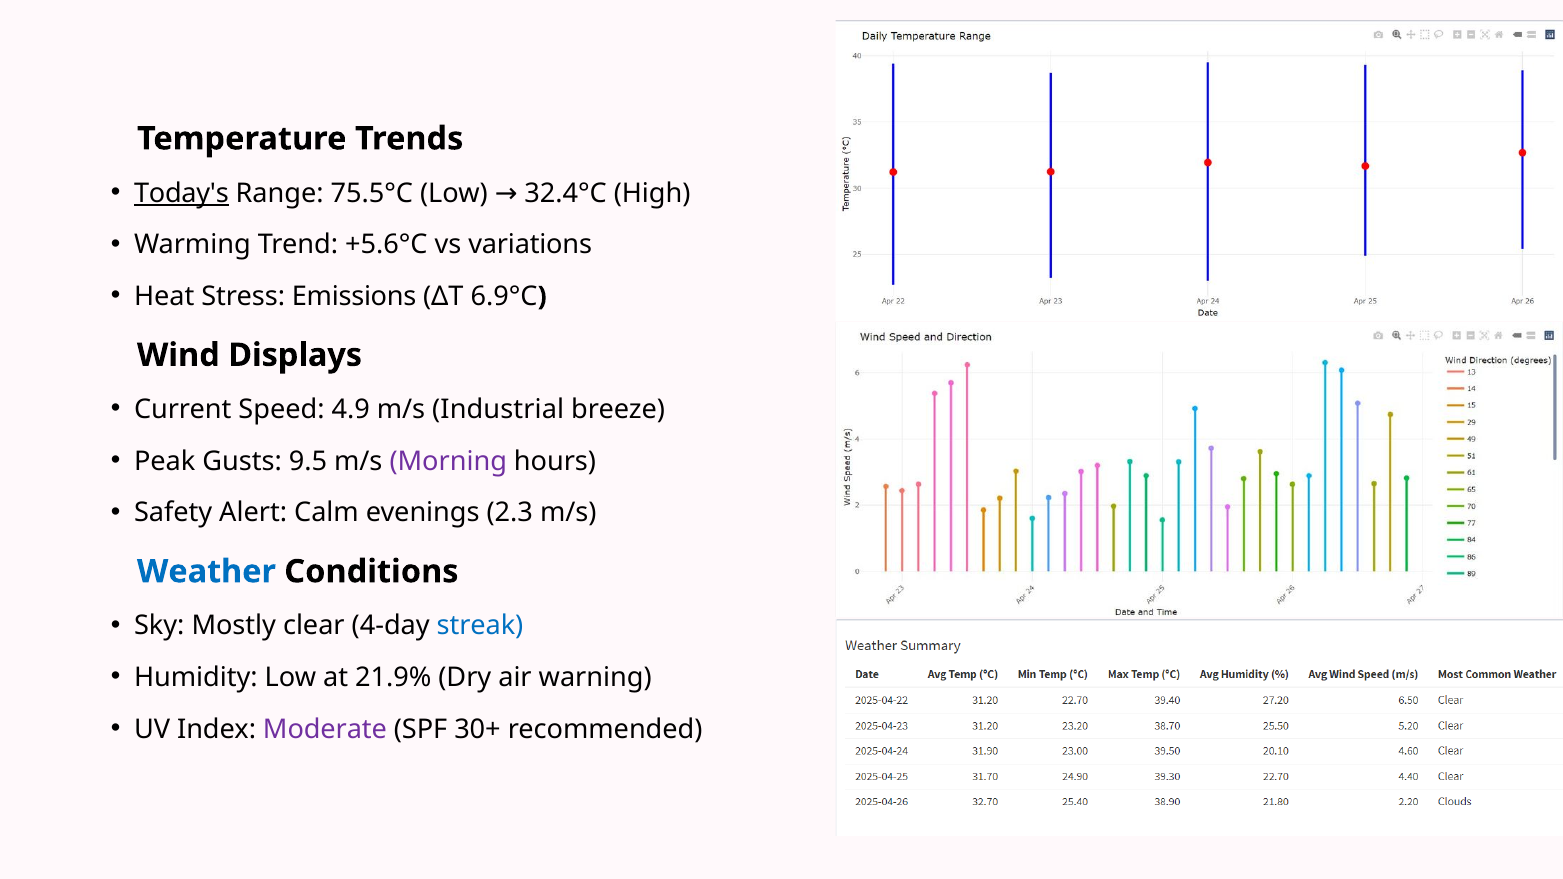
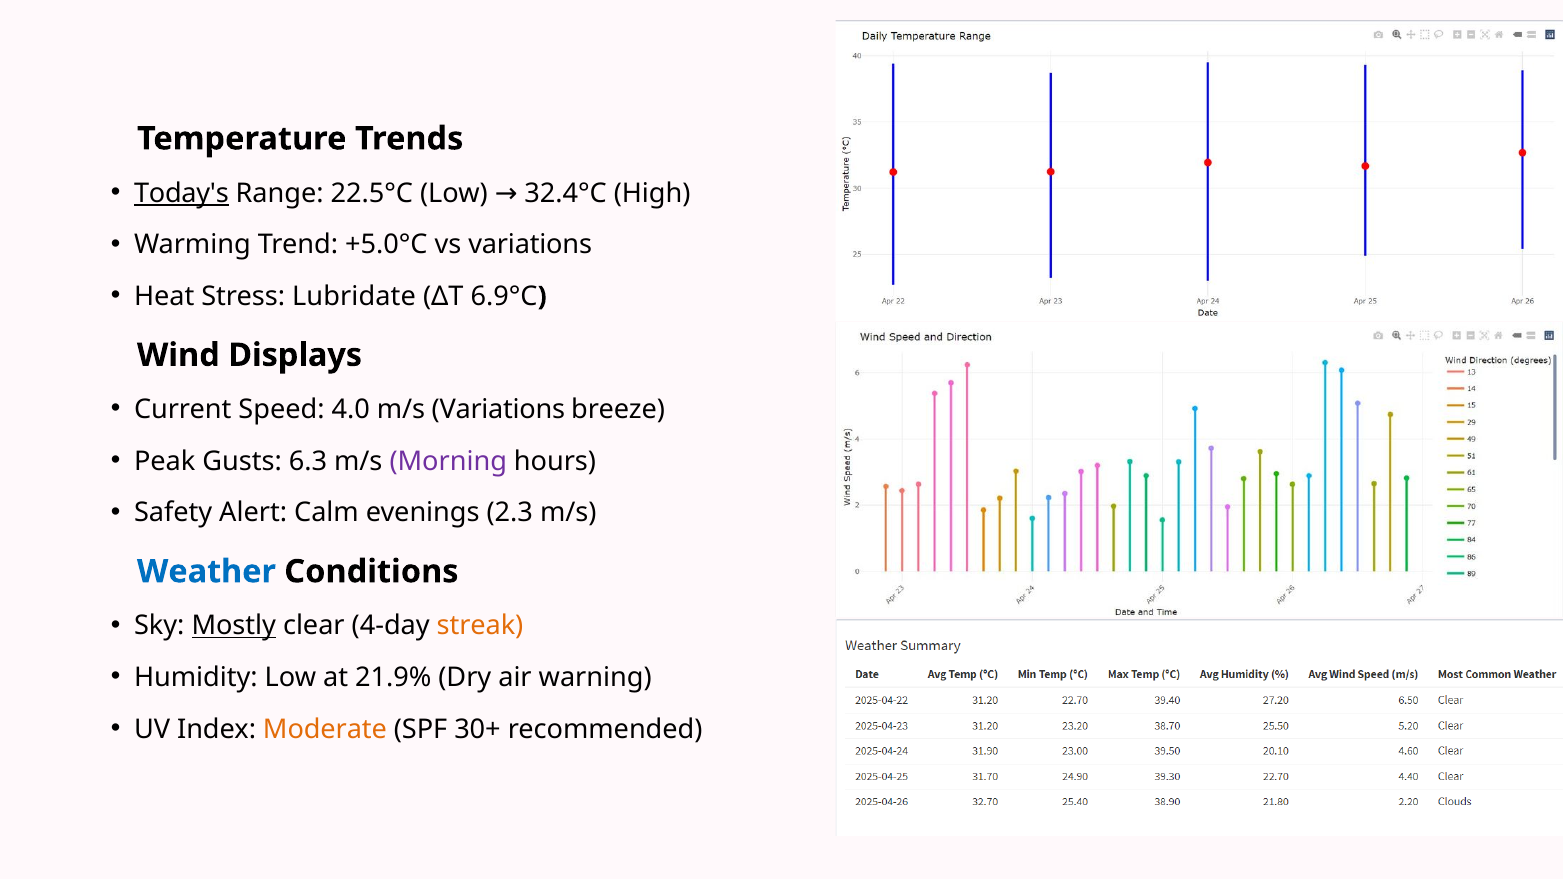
75.5°C: 75.5°C -> 22.5°C (372, 193)
+5.6°C: +5.6°C -> +5.0°C (386, 245)
Emissions: Emissions -> Lubridate (354, 296)
4.9: 4.9 -> 4.0 (351, 410)
m/s Industrial: Industrial -> Variations (498, 410)
9.5: 9.5 -> 6.3 (308, 461)
Mostly underline: none -> present (234, 626)
streak colour: blue -> orange (480, 626)
Moderate colour: purple -> orange (325, 729)
